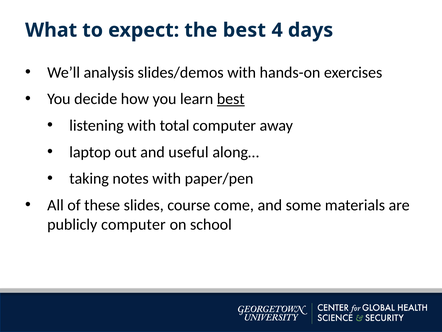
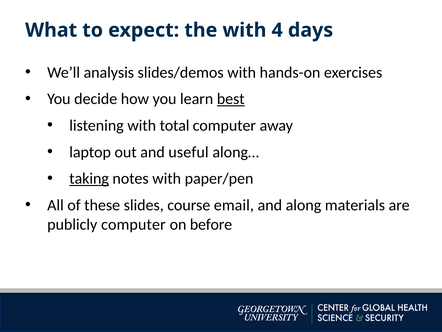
the best: best -> with (244, 30)
taking underline: none -> present (89, 178)
come: come -> email (234, 205)
some: some -> along (303, 205)
school: school -> before (211, 224)
